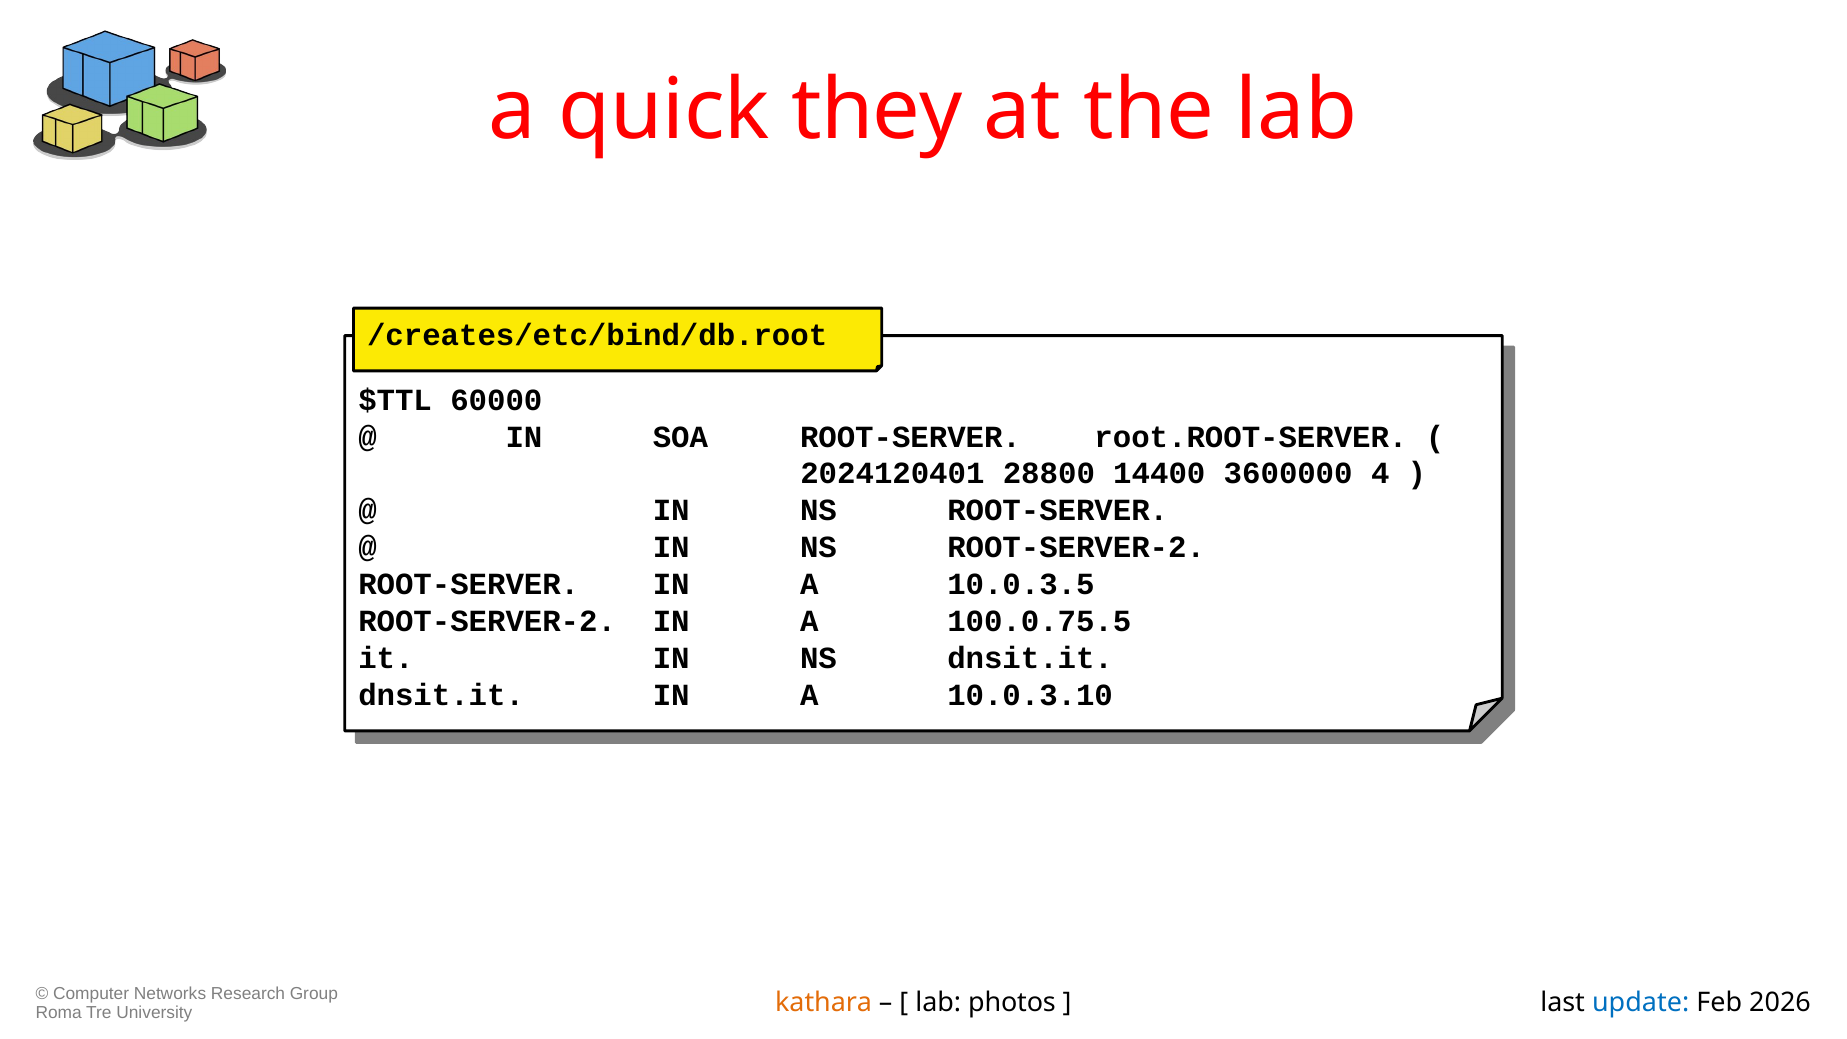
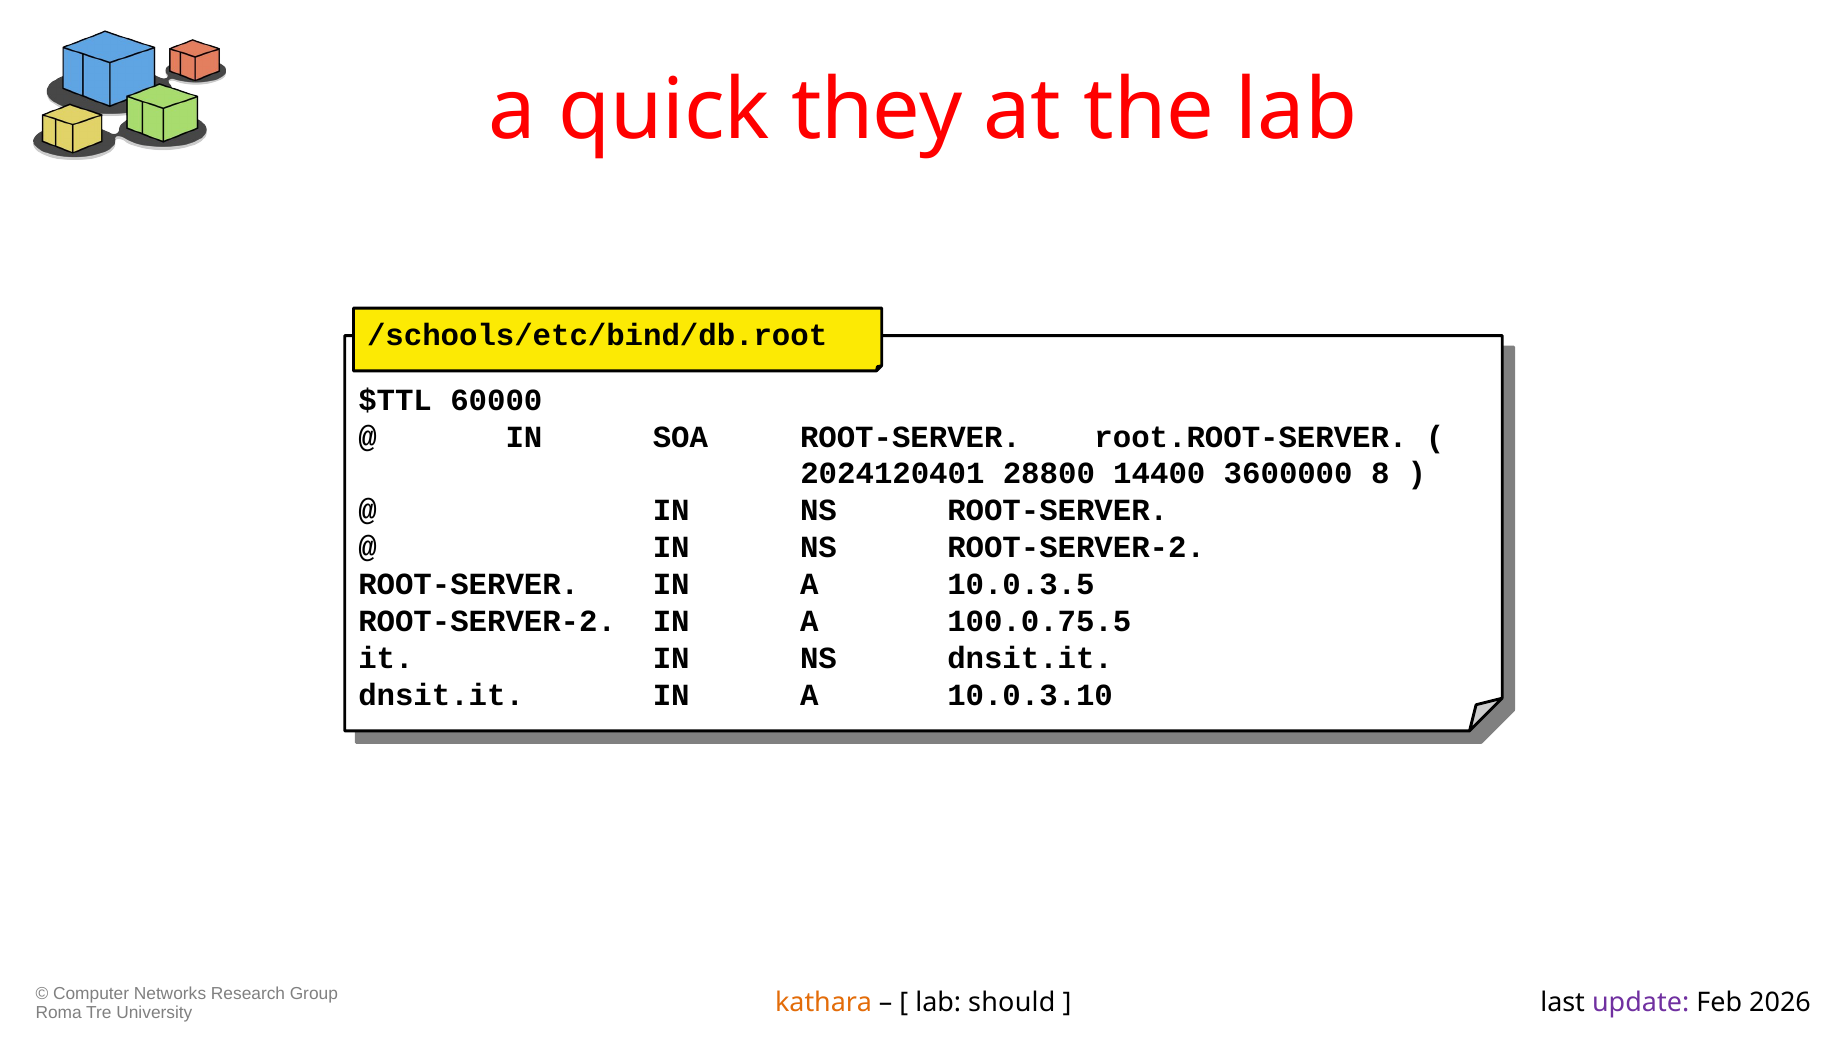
/creates/etc/bind/db.root: /creates/etc/bind/db.root -> /schools/etc/bind/db.root (597, 336)
4: 4 -> 8 (1380, 474)
photos: photos -> should (1012, 1003)
update colour: blue -> purple (1641, 1003)
